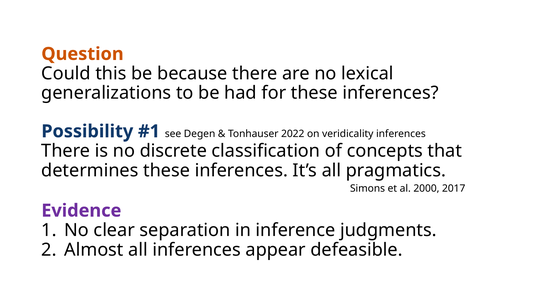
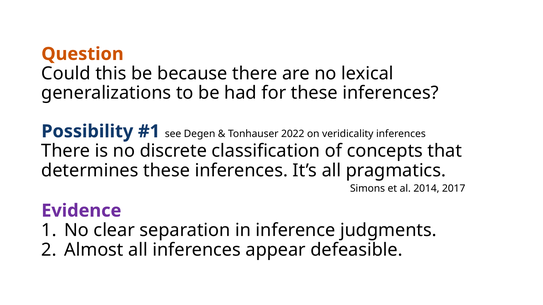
2000: 2000 -> 2014 (426, 189)
